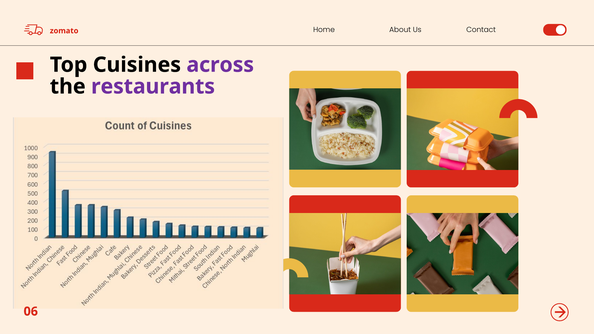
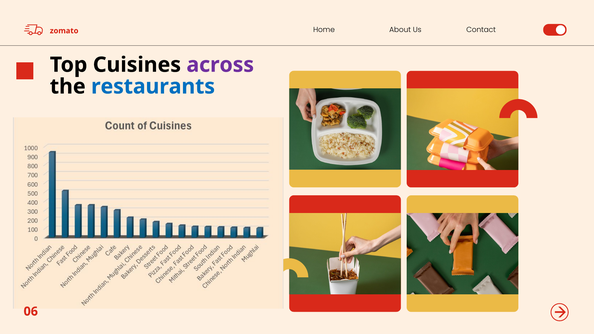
restaurants colour: purple -> blue (153, 87)
